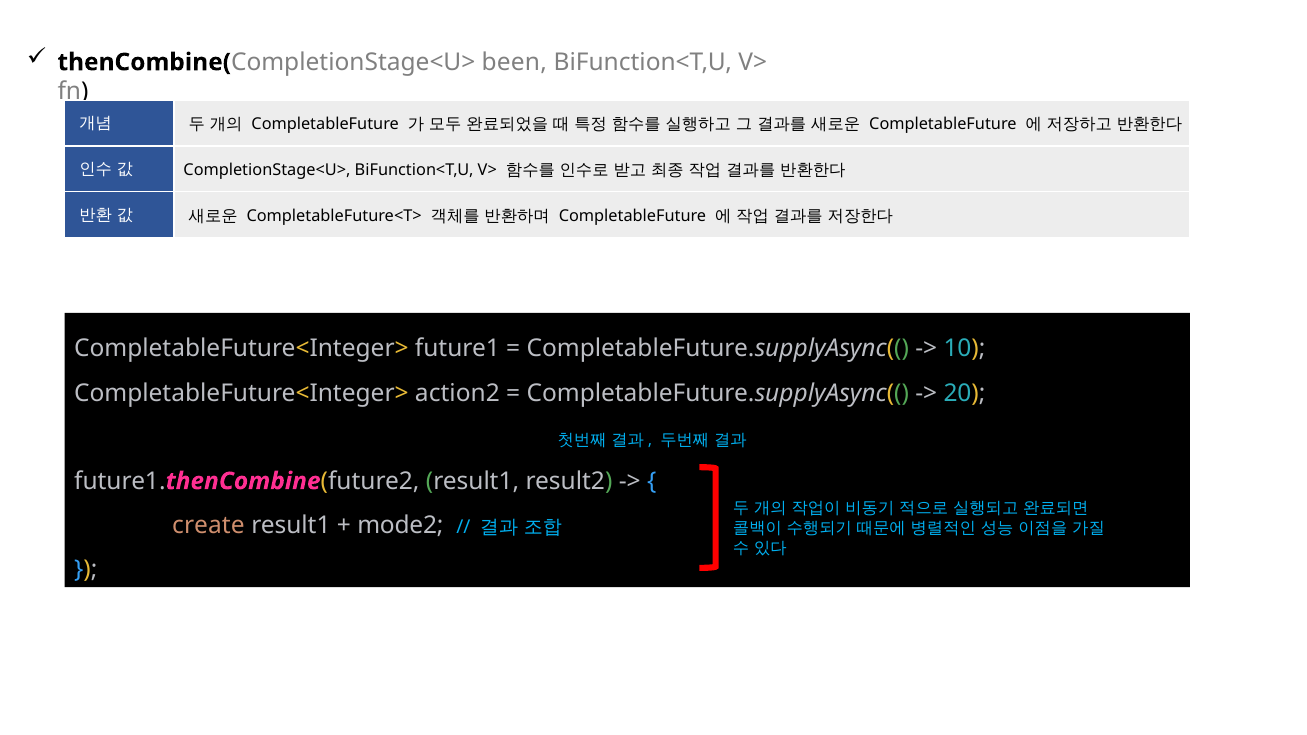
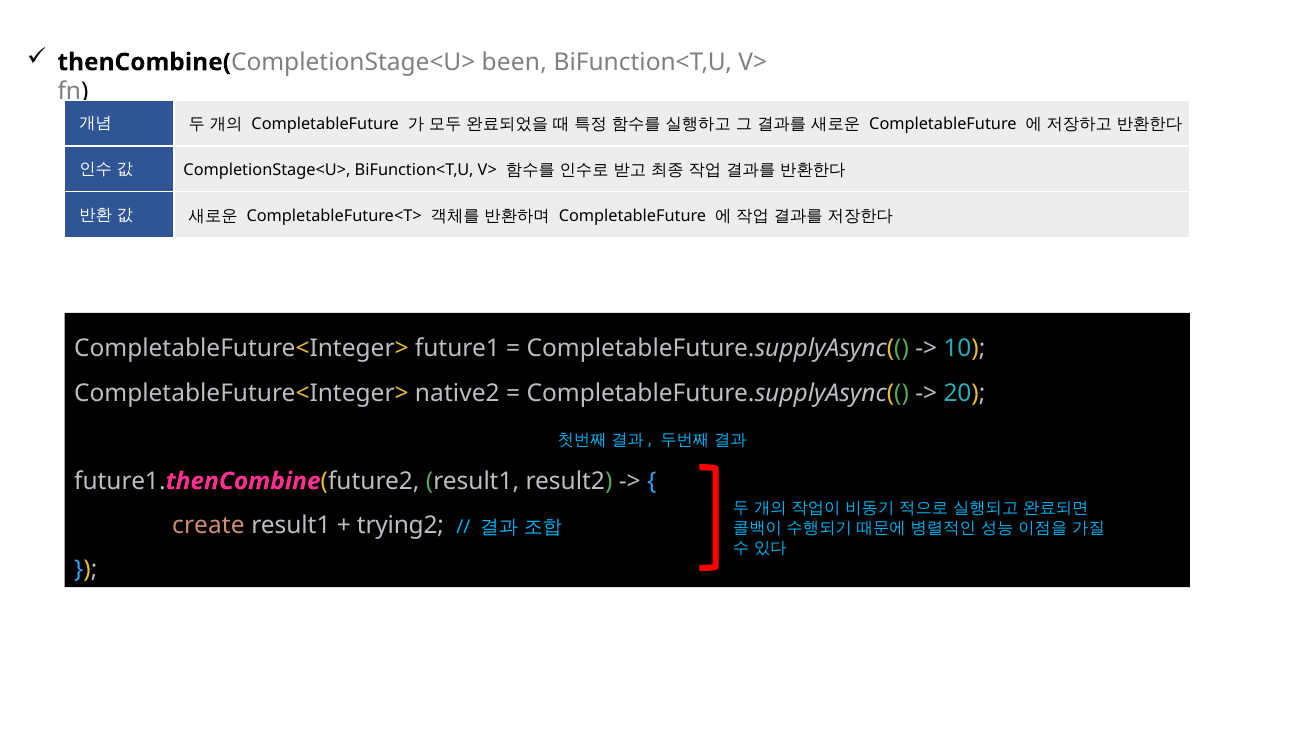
action2: action2 -> native2 (457, 393)
mode2: mode2 -> trying2 (400, 525)
